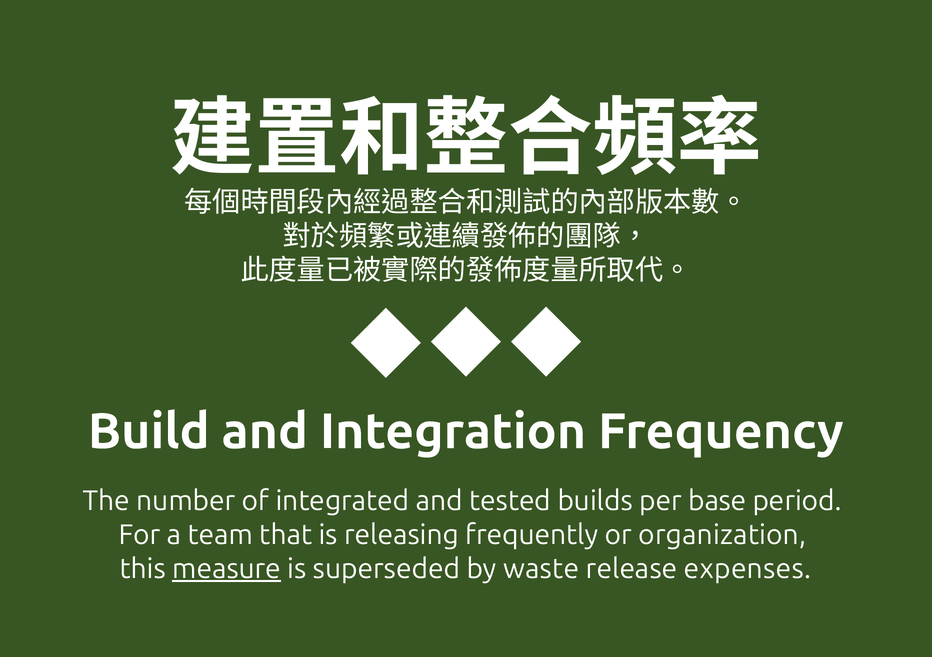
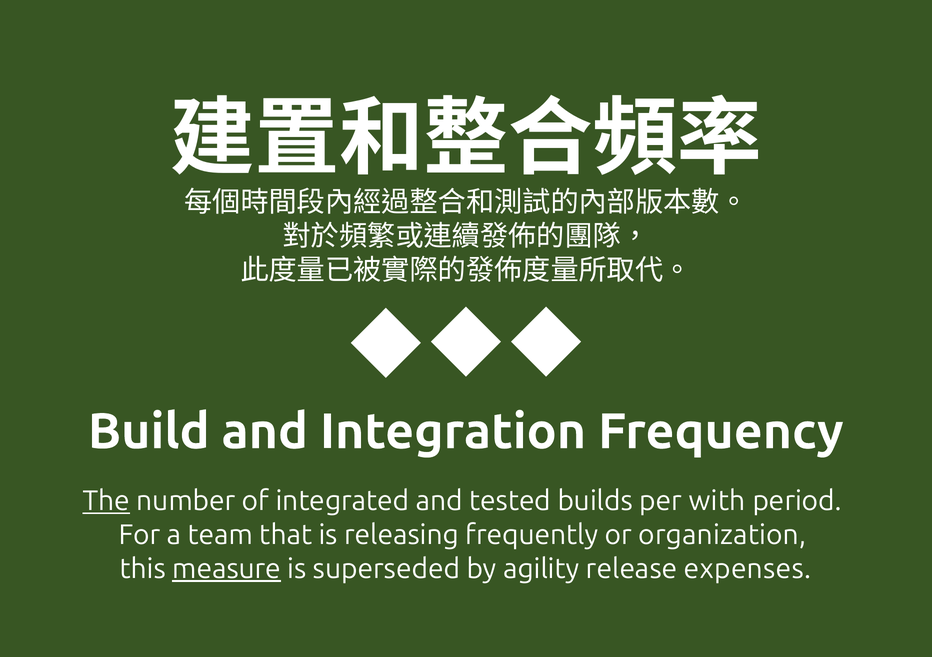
The underline: none -> present (106, 501)
base: base -> with (717, 501)
waste: waste -> agility (541, 569)
